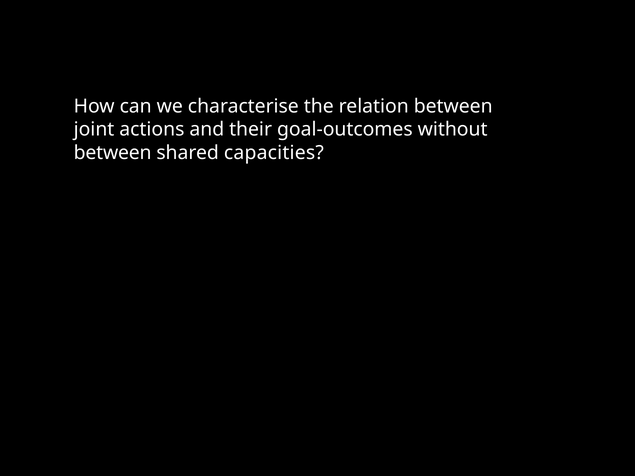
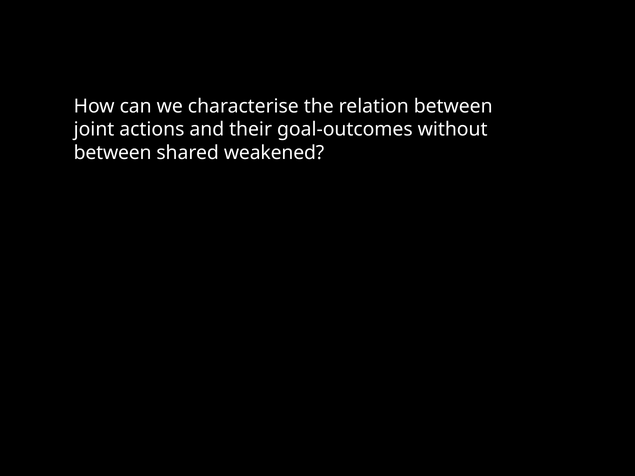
capacities: capacities -> weakened (274, 153)
